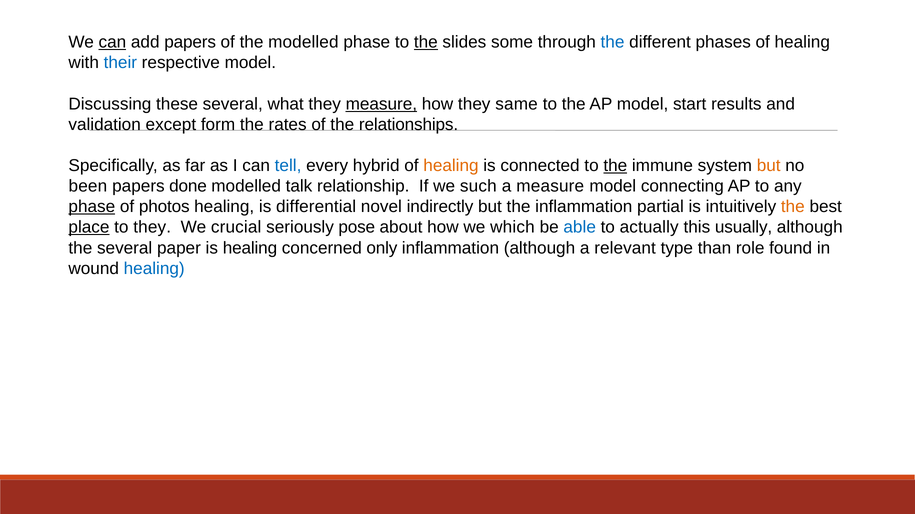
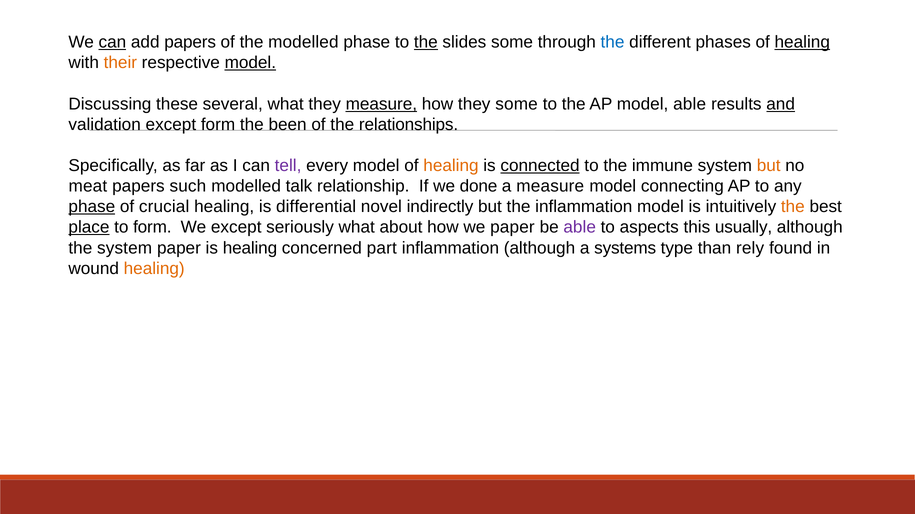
healing underline: none -> present (802, 42)
their colour: blue -> orange (120, 63)
model underline: none -> present (250, 63)
they same: same -> some (517, 104)
model start: start -> able (690, 104)
and underline: none -> present (781, 104)
rates: rates -> been (288, 125)
tell colour: blue -> purple (288, 166)
every hybrid: hybrid -> model (376, 166)
connected underline: none -> present (540, 166)
the underline: present -> none (615, 166)
been: been -> meat (88, 186)
done: done -> such (188, 186)
such: such -> done (479, 186)
photos: photos -> crucial (164, 207)
inflammation partial: partial -> model (660, 207)
to they: they -> form (152, 228)
We crucial: crucial -> except (236, 228)
seriously pose: pose -> what (357, 228)
we which: which -> paper (512, 228)
able colour: blue -> purple (580, 228)
actually: actually -> aspects (649, 228)
the several: several -> system (125, 248)
only: only -> part (382, 248)
relevant: relevant -> systems (625, 248)
role: role -> rely (750, 248)
healing colour: blue -> orange (154, 269)
